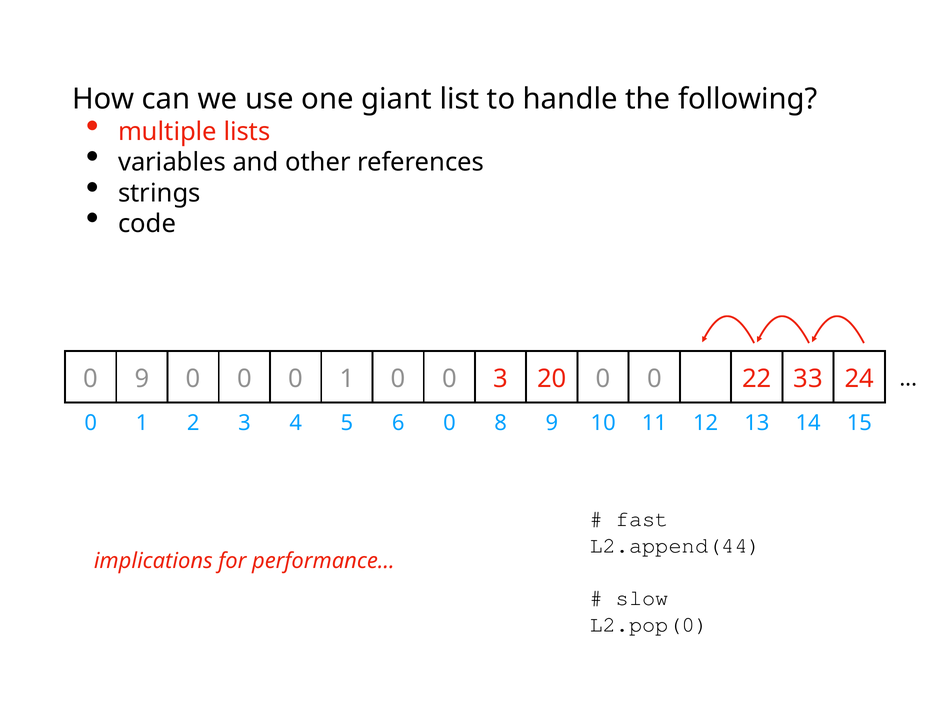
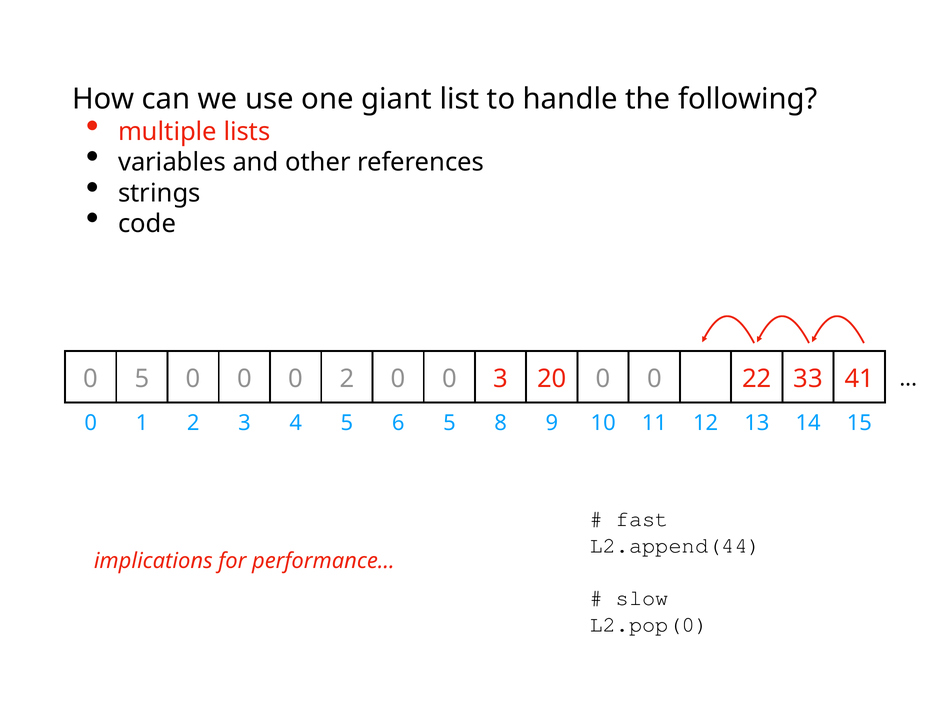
9: 9 -> 5 (142, 378)
0 0 0 1: 1 -> 2 (347, 378)
24: 24 -> 41 (859, 378)
0: 0 -> 5 (449, 423)
